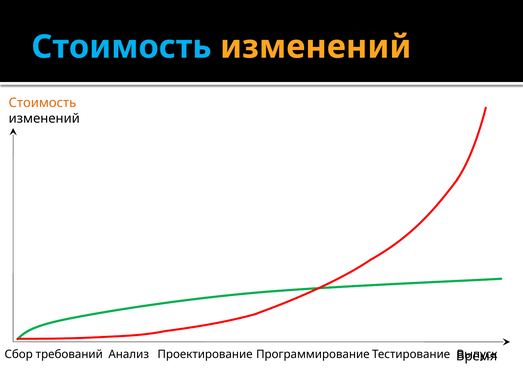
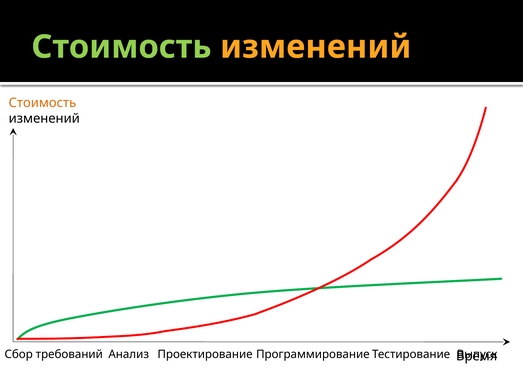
Стоимость colour: light blue -> light green (121, 47)
